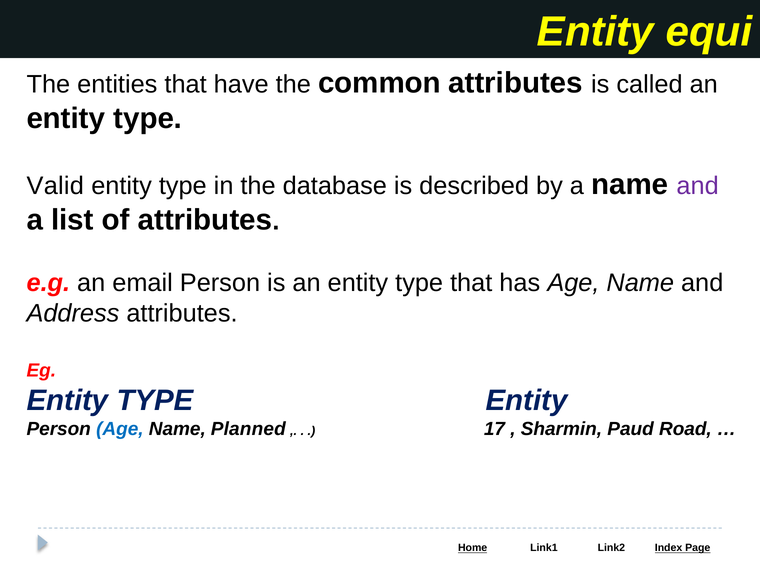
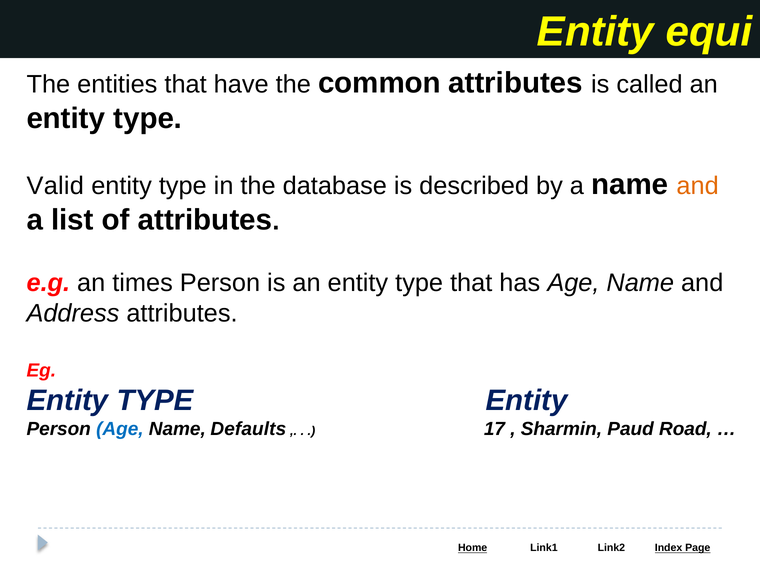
and colour: purple -> orange (698, 186)
email: email -> times (143, 283)
Planned: Planned -> Defaults (248, 429)
